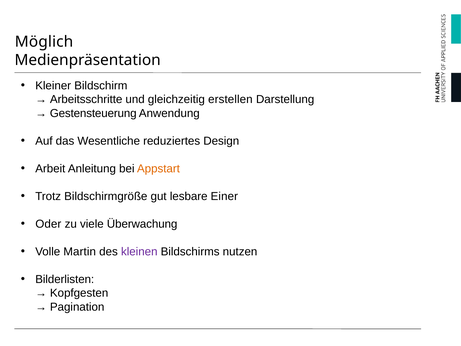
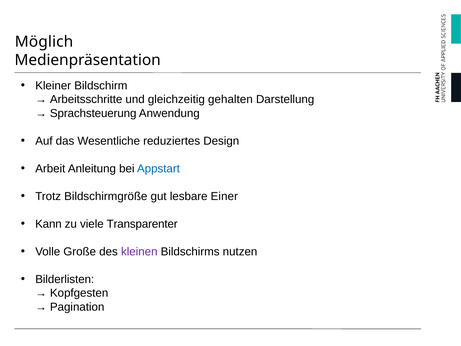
erstellen: erstellen -> gehalten (230, 99)
Gestensteuerung: Gestensteuerung -> Sprachsteuerung (93, 113)
Appstart colour: orange -> blue (158, 168)
Oder: Oder -> Kann (48, 224)
Überwachung: Überwachung -> Transparenter (142, 224)
Martin: Martin -> Große (80, 251)
